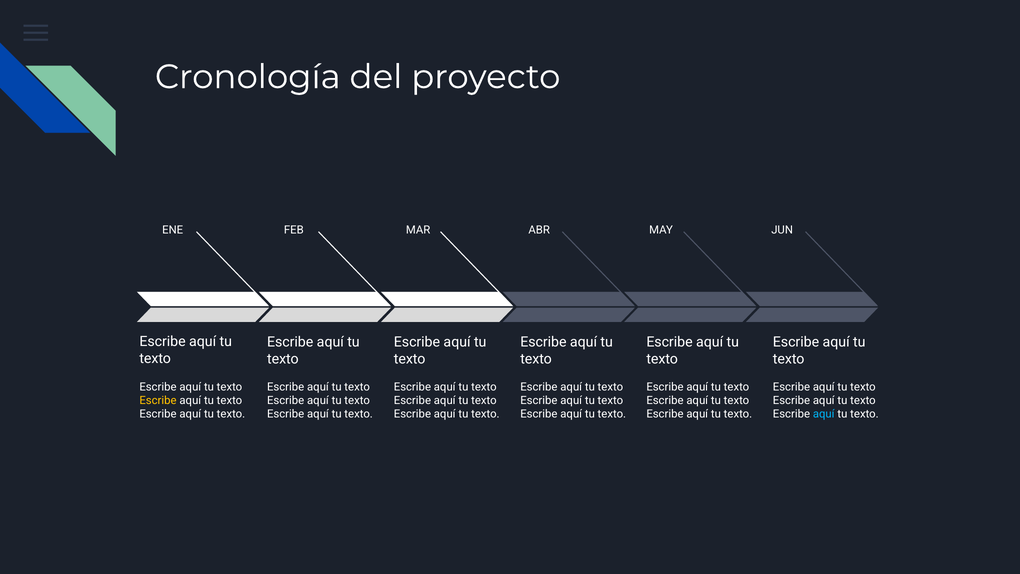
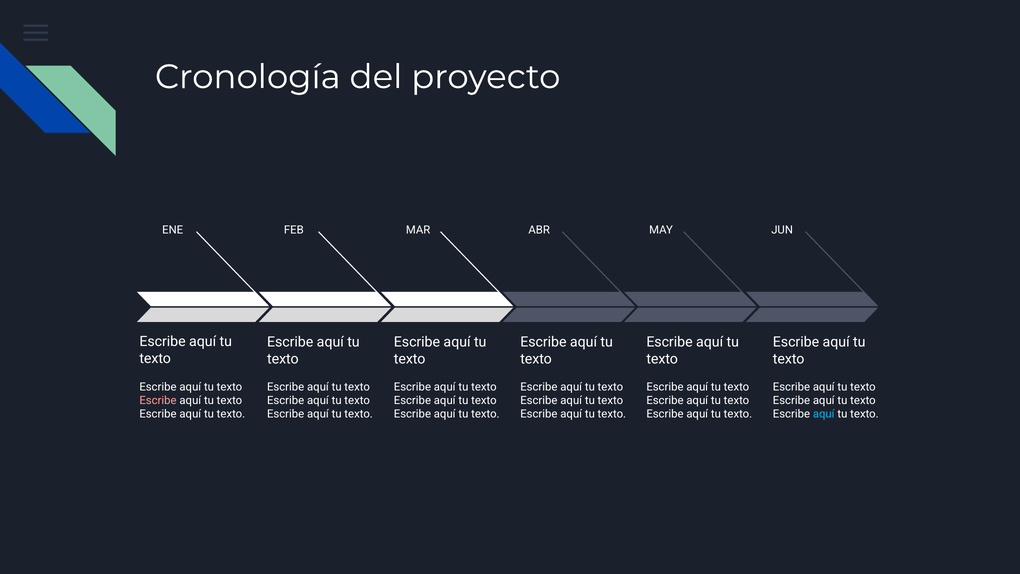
Escribe colour: yellow -> pink (158, 400)
